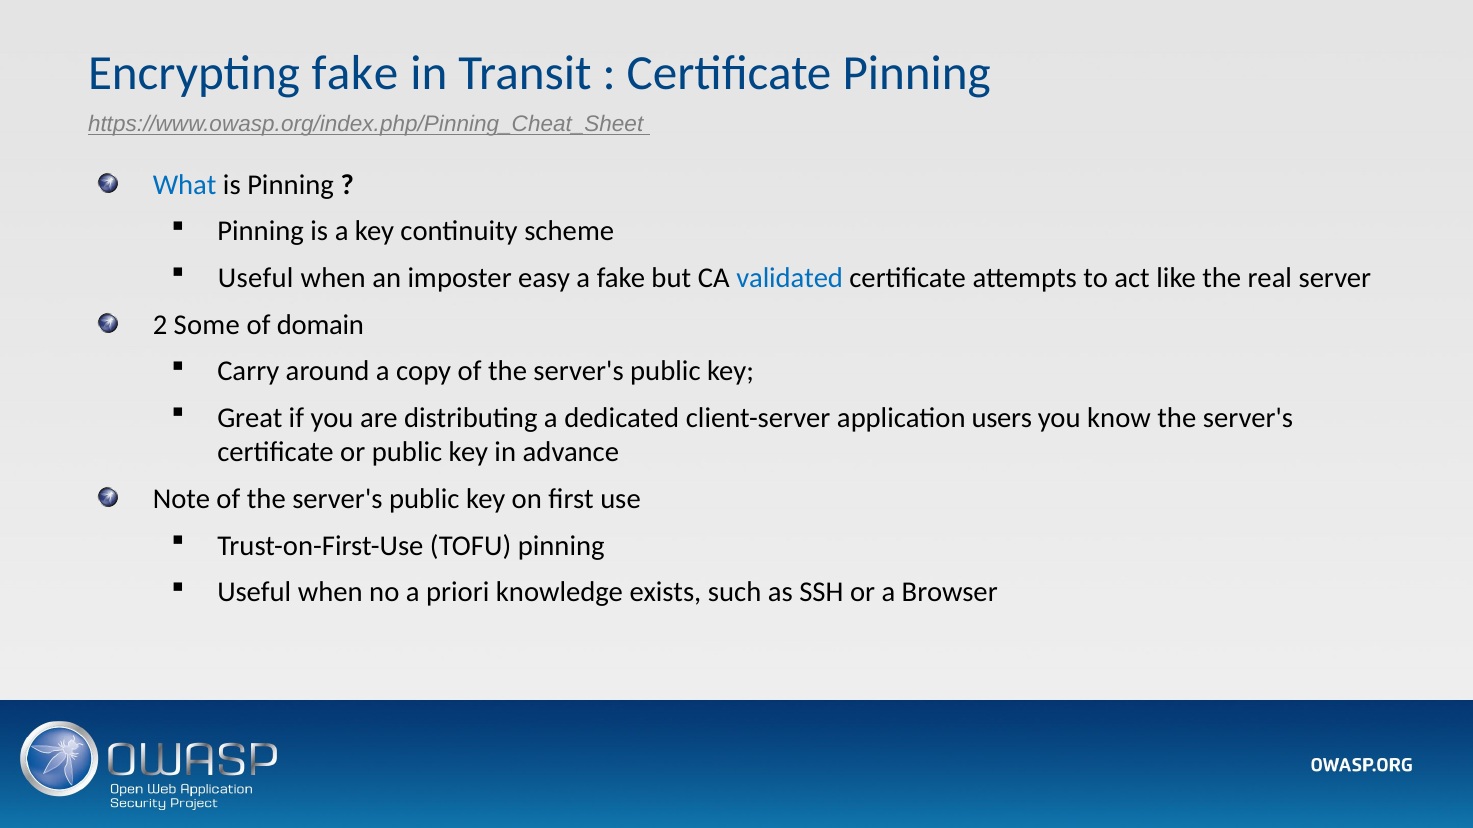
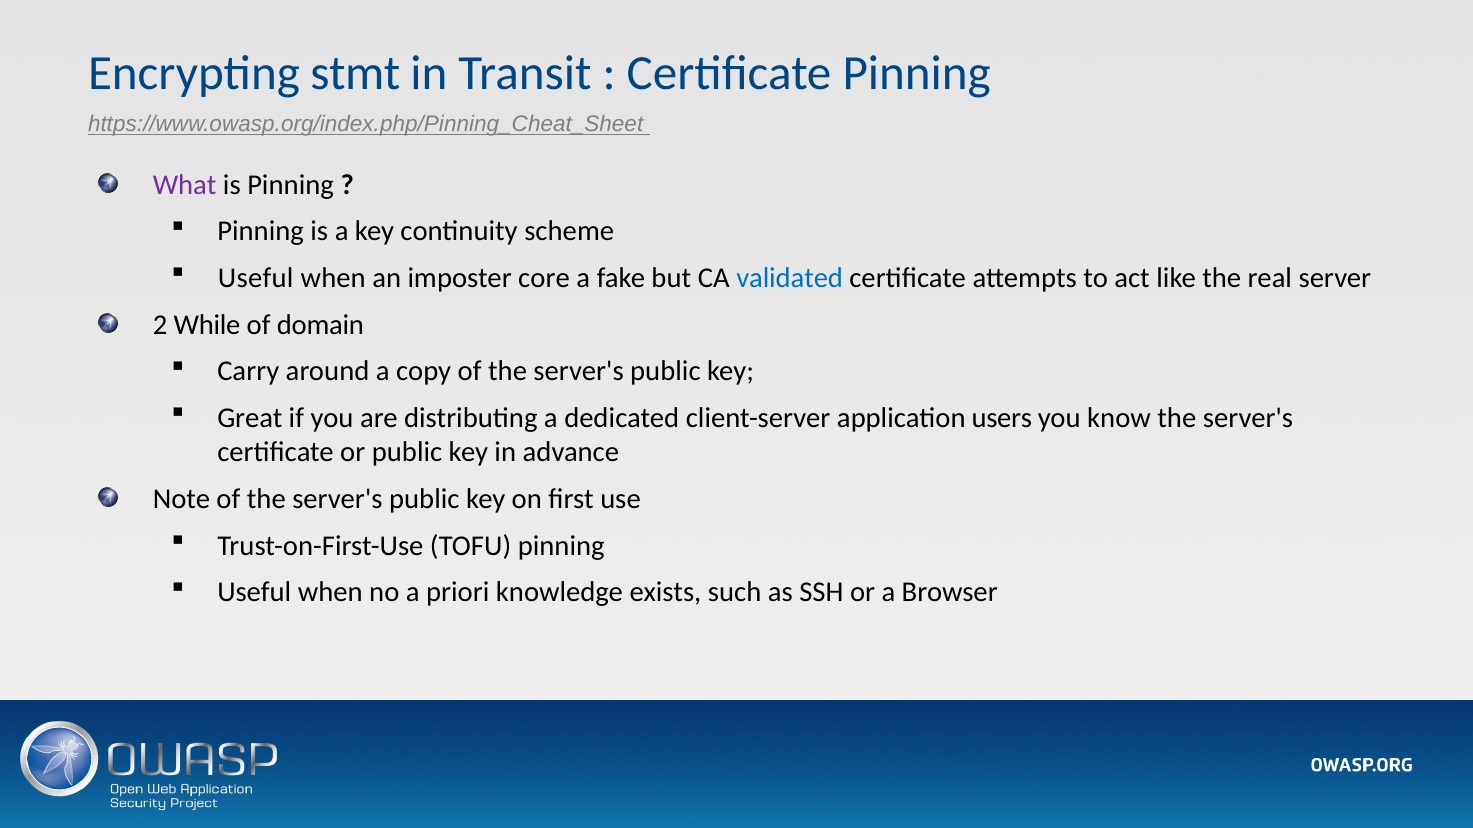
Encrypting fake: fake -> stmt (355, 73)
What colour: blue -> purple (185, 185)
easy: easy -> core (544, 278)
Some: Some -> While (207, 325)
